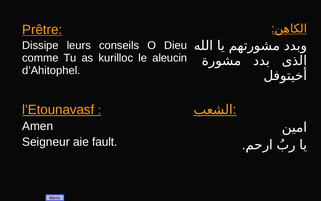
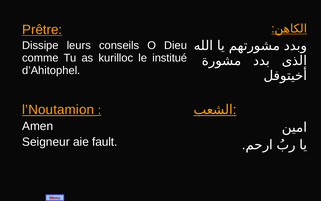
aleucin: aleucin -> institué (170, 58)
l’Etounavasf: l’Etounavasf -> l’Noutamion (58, 109)
